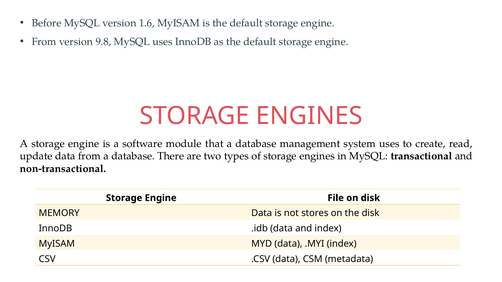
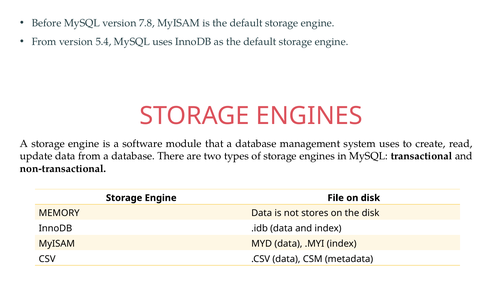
1.6: 1.6 -> 7.8 (147, 23)
9.8: 9.8 -> 5.4 (104, 42)
